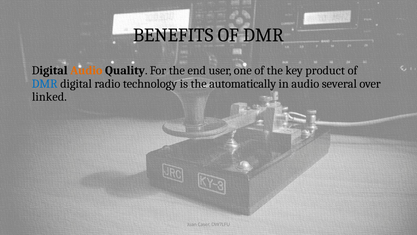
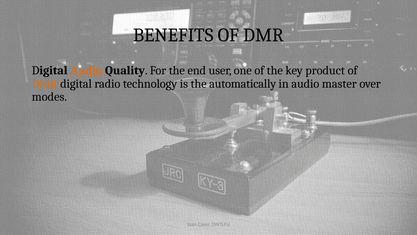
DMR colour: blue -> orange (45, 84)
several: several -> master (339, 84)
linked: linked -> modes (49, 97)
